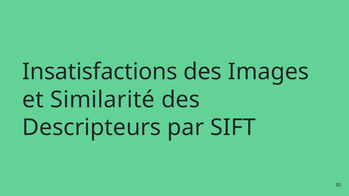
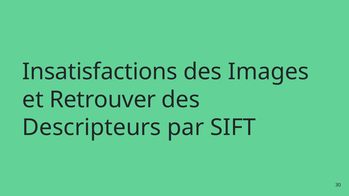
Similarité: Similarité -> Retrouver (103, 100)
